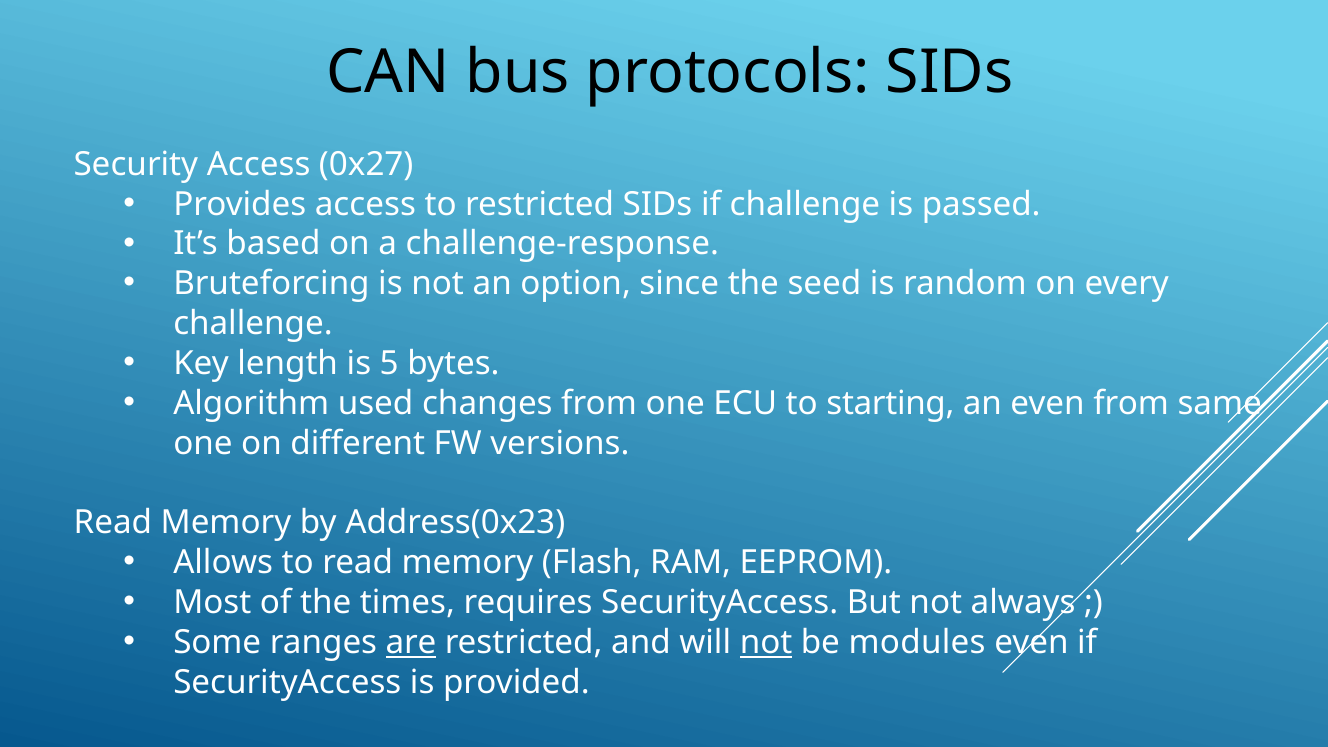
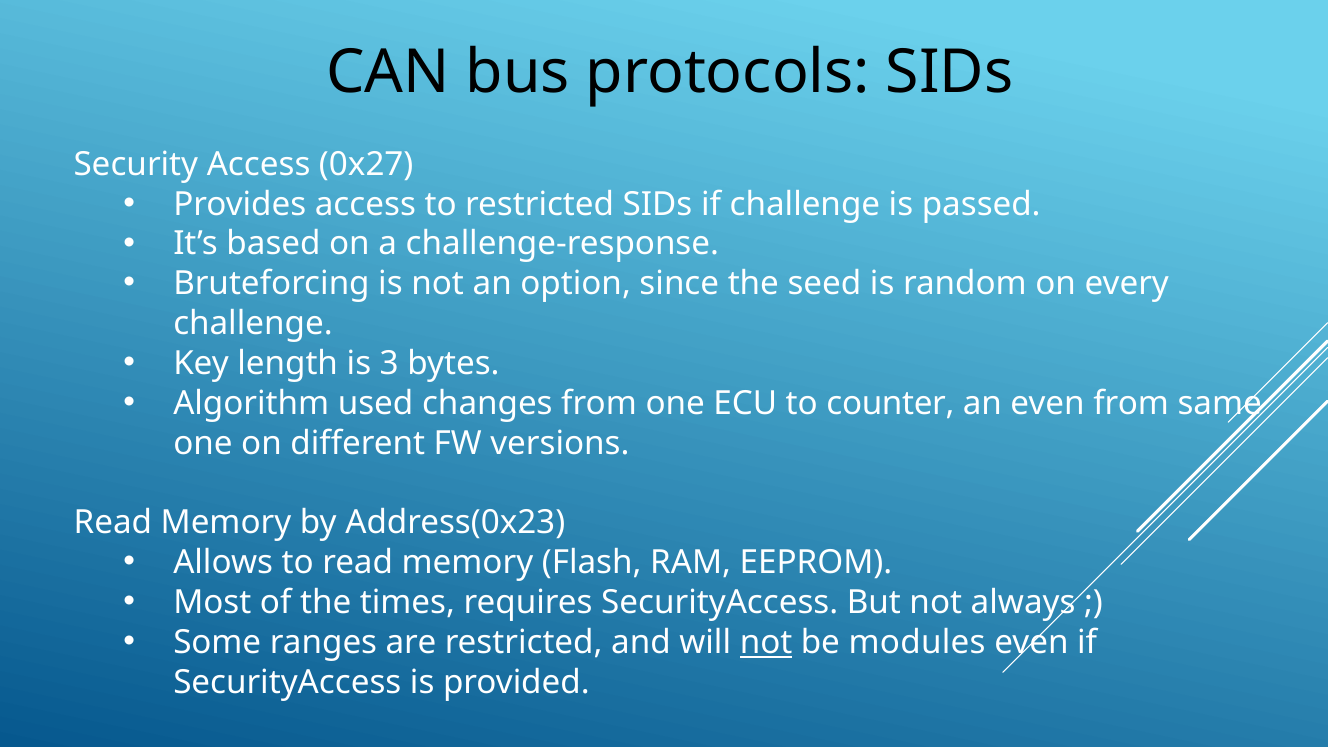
5: 5 -> 3 (389, 363)
starting: starting -> counter (890, 403)
are underline: present -> none (411, 642)
